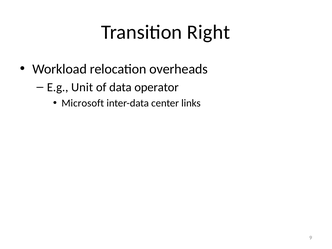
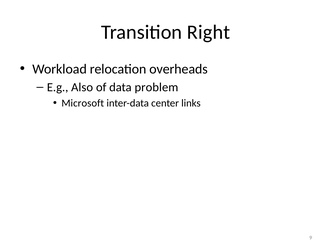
Unit: Unit -> Also (82, 87)
operator: operator -> problem (156, 87)
